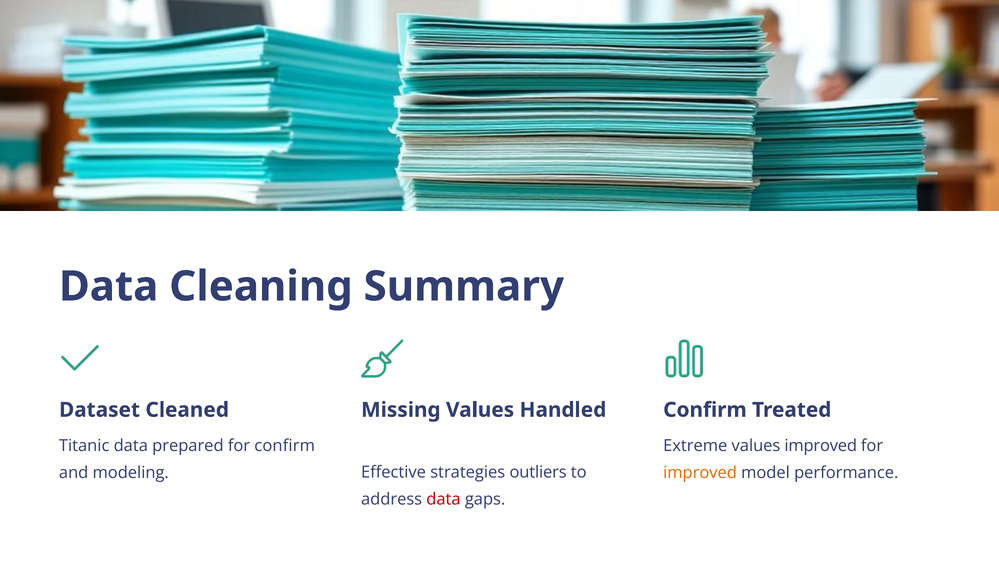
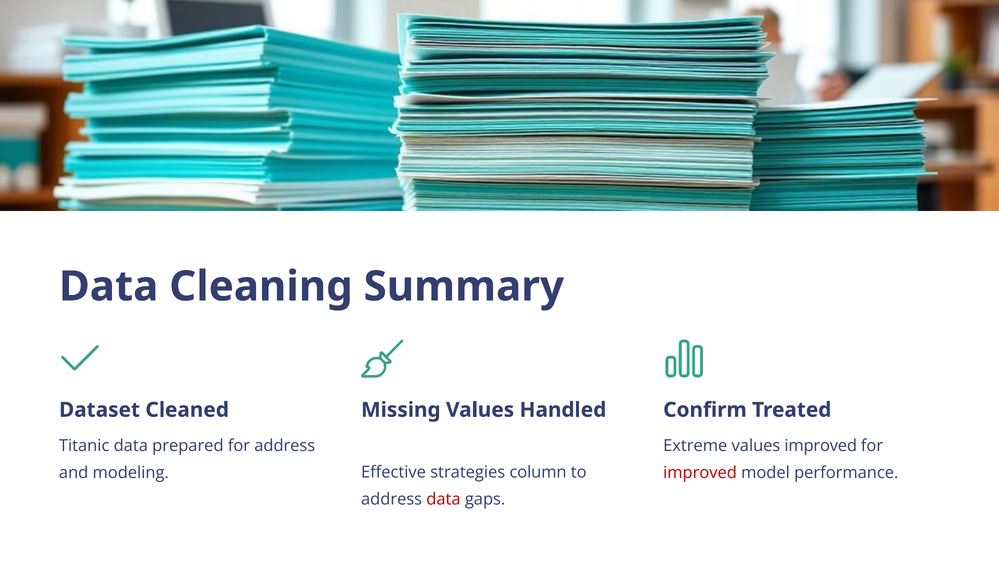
for confirm: confirm -> address (285, 446)
outliers: outliers -> column (538, 472)
improved colour: orange -> red (700, 473)
